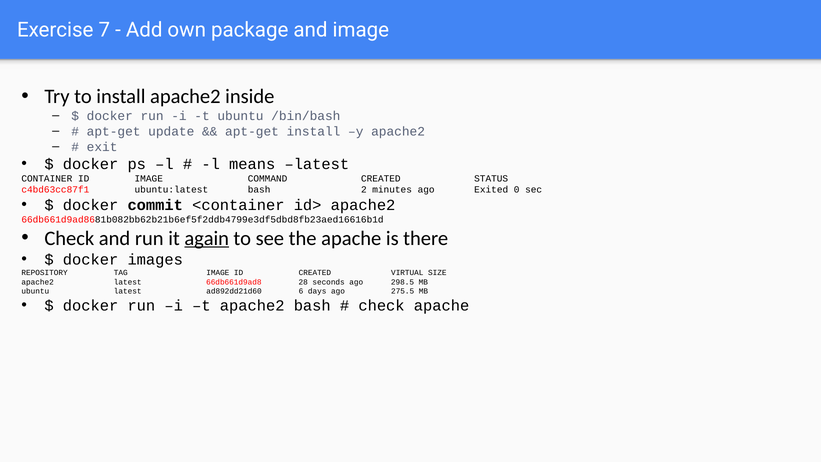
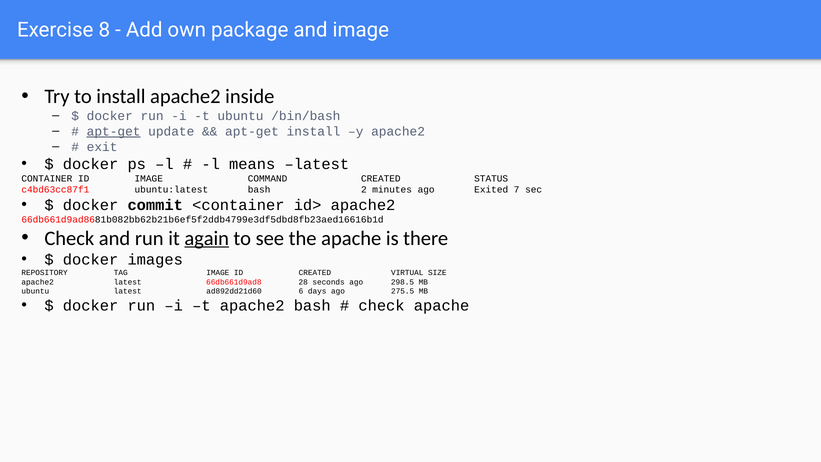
7: 7 -> 8 (104, 30)
apt-get underline: none -> present (114, 131)
0: 0 -> 7 (517, 190)
